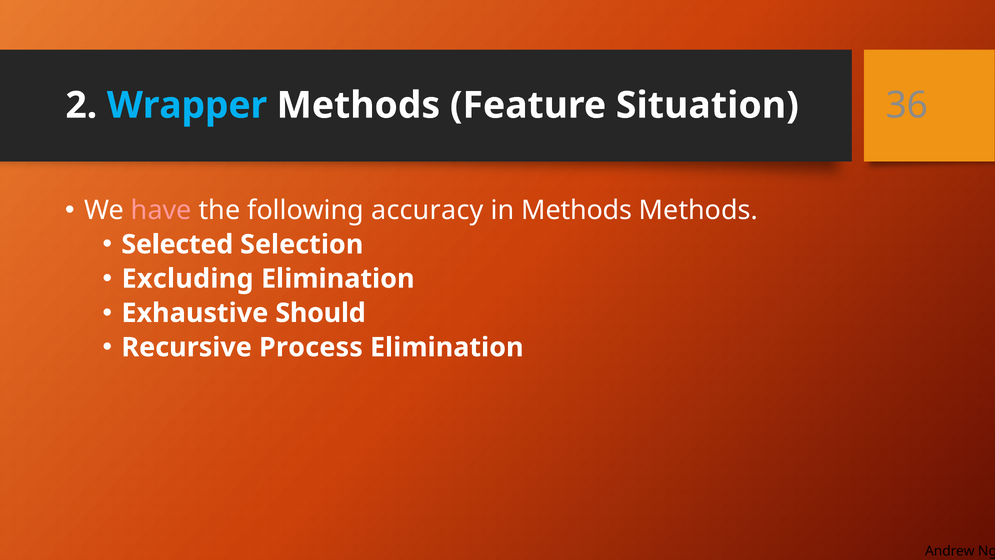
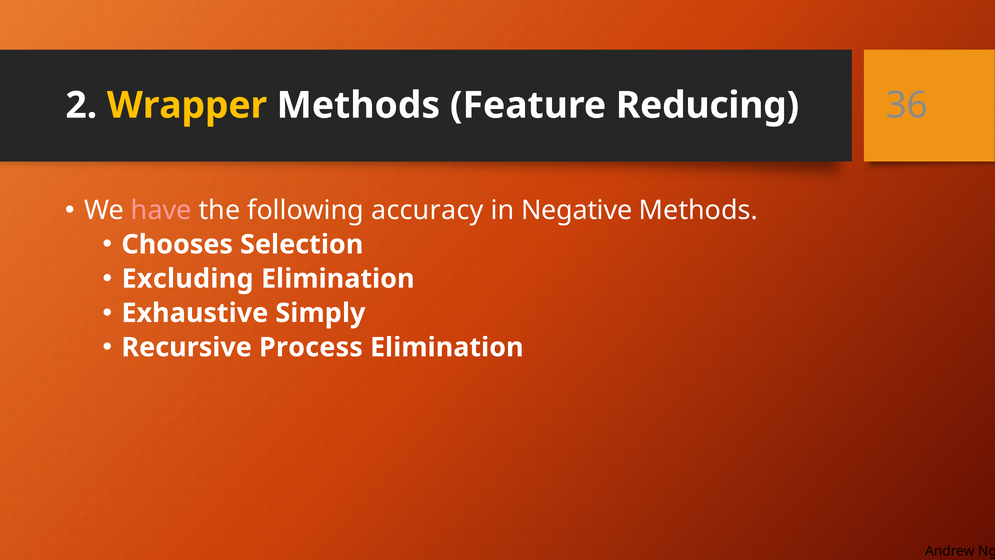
Wrapper colour: light blue -> yellow (187, 105)
Situation: Situation -> Reducing (708, 105)
in Methods: Methods -> Negative (577, 210)
Selected: Selected -> Chooses (177, 244)
Should: Should -> Simply (320, 313)
